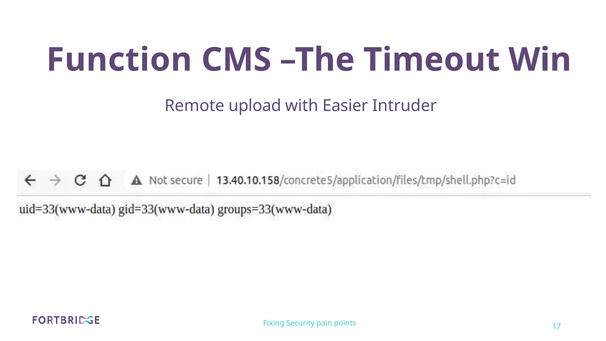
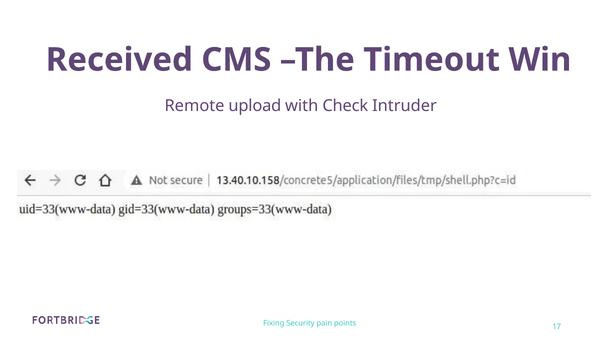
Function: Function -> Received (119, 60)
Easier: Easier -> Check (345, 106)
